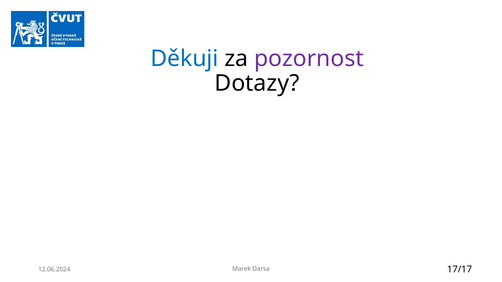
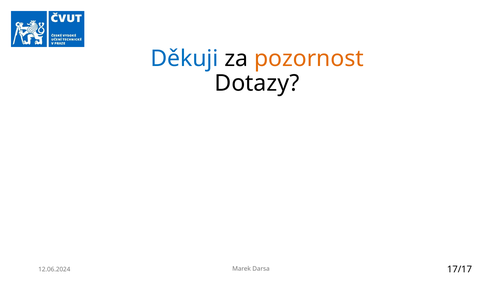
pozornost colour: purple -> orange (309, 59)
